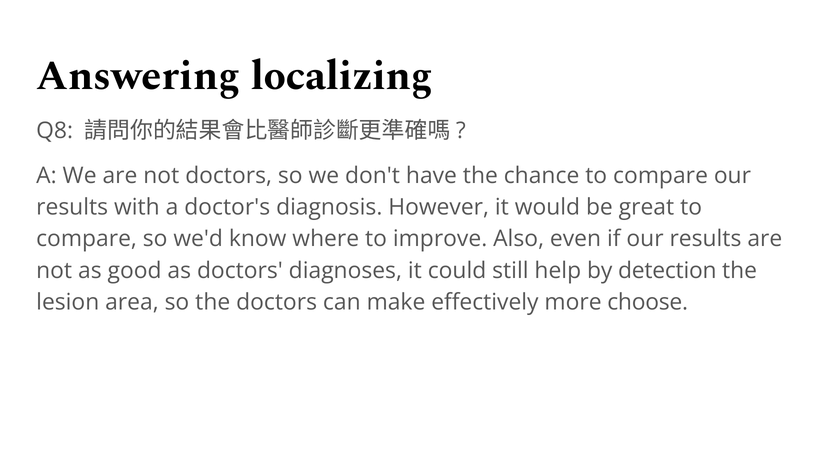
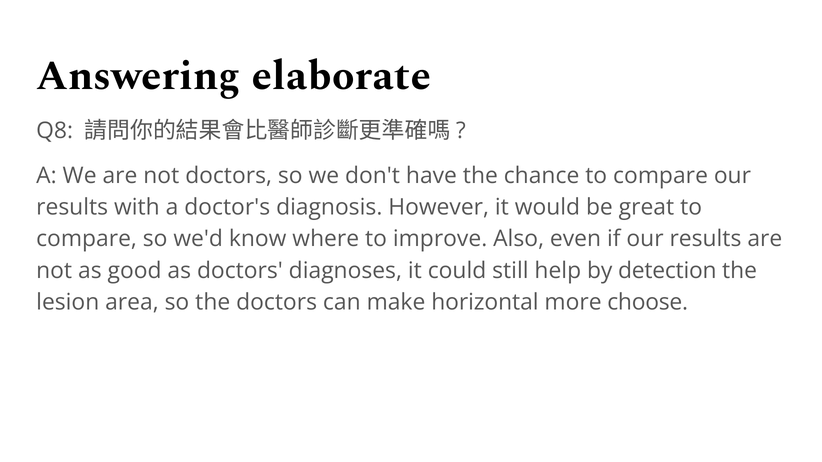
localizing: localizing -> elaborate (341, 76)
effectively: effectively -> horizontal (485, 302)
